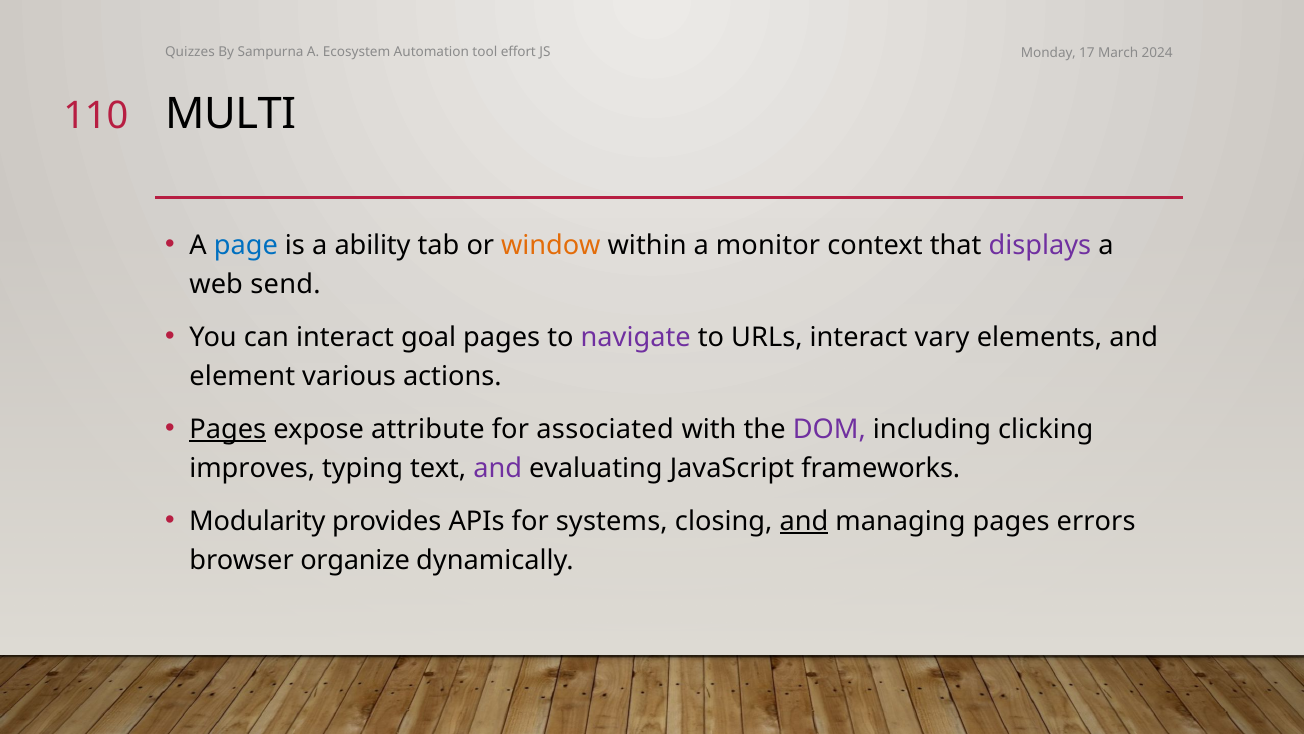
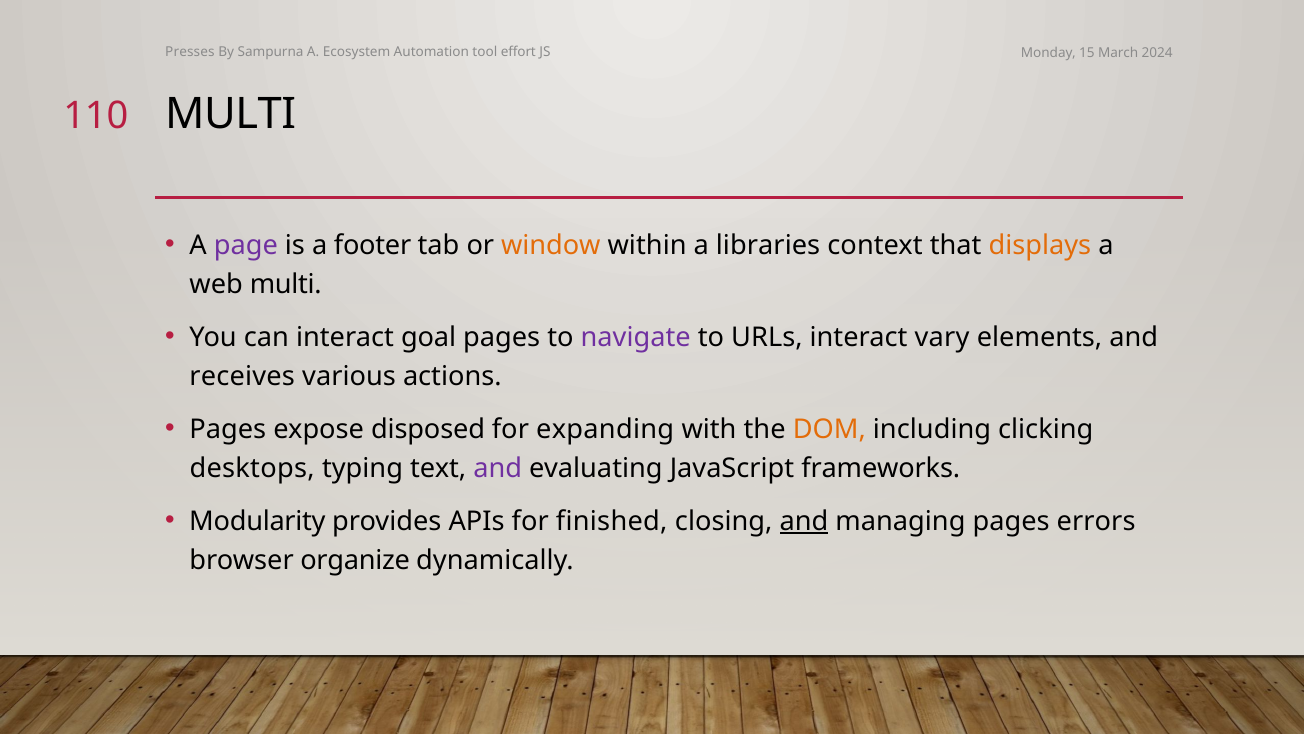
Quizzes: Quizzes -> Presses (190, 52)
17: 17 -> 15 (1087, 53)
page colour: blue -> purple (246, 245)
ability: ability -> footer (373, 245)
monitor: monitor -> libraries (768, 245)
displays colour: purple -> orange (1040, 245)
web send: send -> multi (286, 284)
element: element -> receives (242, 376)
Pages underline: present -> none (228, 429)
attribute: attribute -> disposed (428, 429)
associated: associated -> expanding (605, 429)
DOM colour: purple -> orange (829, 429)
improves: improves -> desktops (252, 468)
systems: systems -> finished (612, 521)
